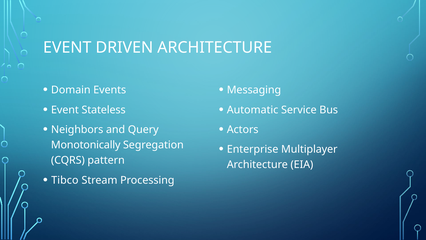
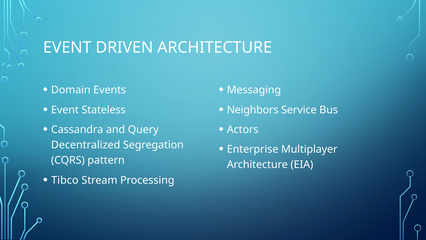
Automatic: Automatic -> Neighbors (253, 110)
Neighbors: Neighbors -> Cassandra (77, 129)
Monotonically: Monotonically -> Decentralized (86, 145)
